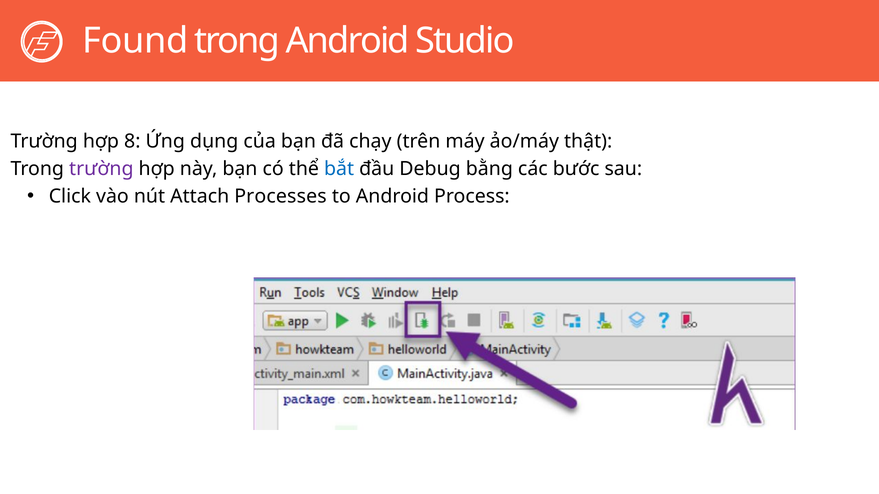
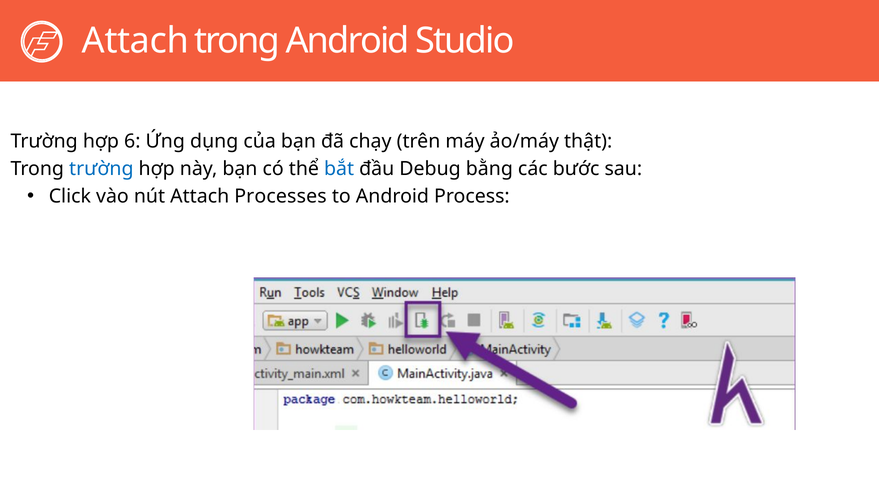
Found: Found -> Attach (136, 41)
8: 8 -> 6 (132, 142)
trường colour: purple -> blue (101, 169)
